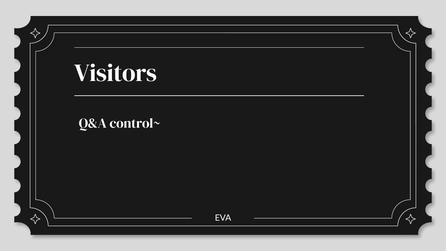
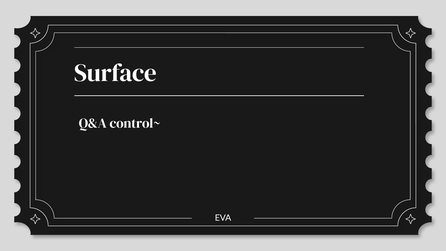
Visitors: Visitors -> Surface (115, 73)
